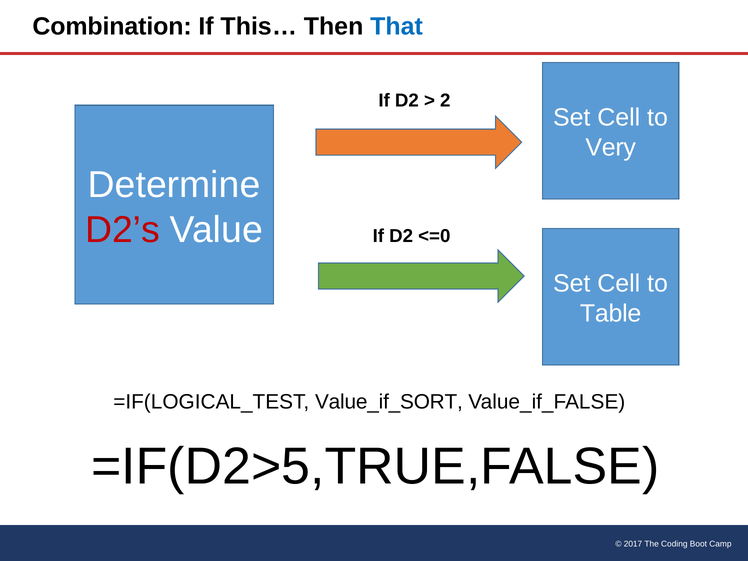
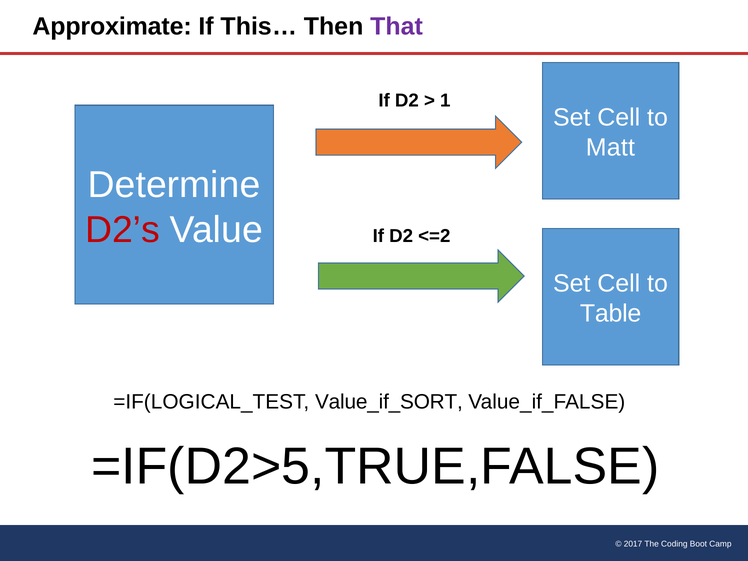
Combination: Combination -> Approximate (112, 27)
That colour: blue -> purple (397, 27)
2: 2 -> 1 (445, 101)
Very: Very -> Matt (610, 147)
<=0: <=0 -> <=2 (434, 236)
